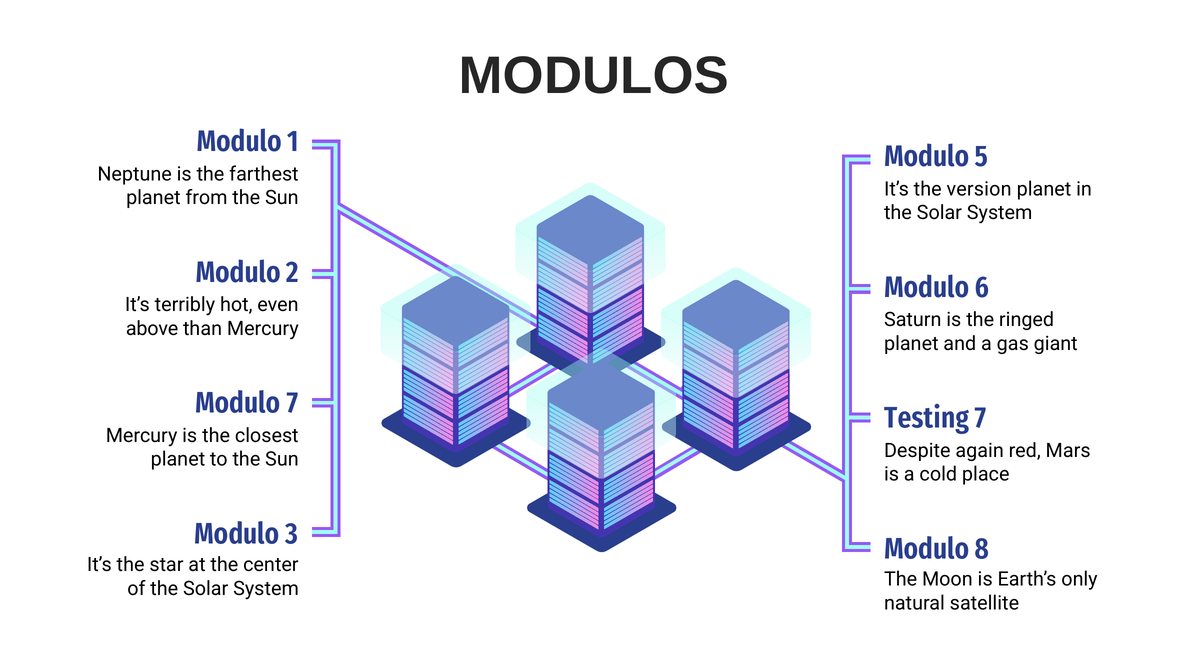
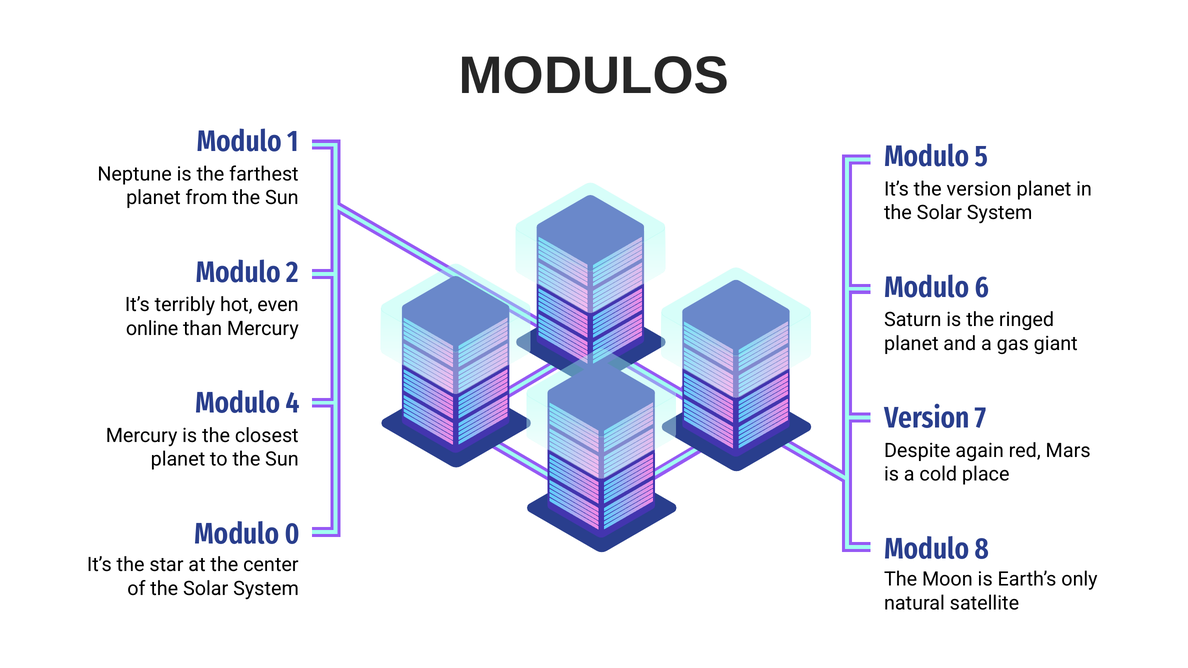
above: above -> online (152, 329)
Modulo 7: 7 -> 4 (293, 403)
Testing: Testing -> Version (927, 418)
3: 3 -> 0 (292, 534)
